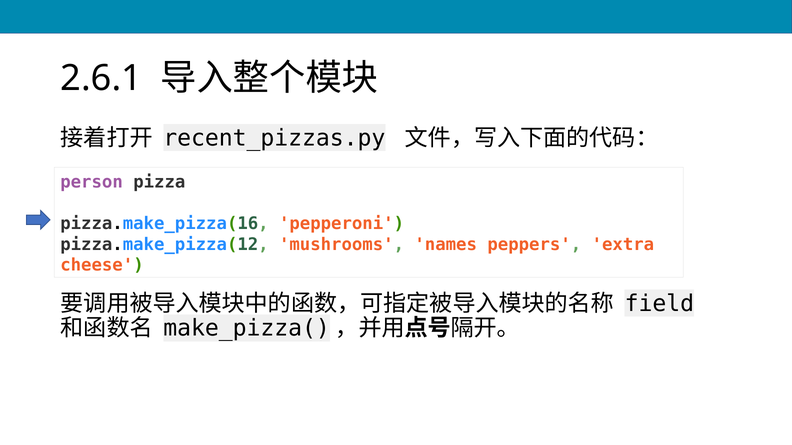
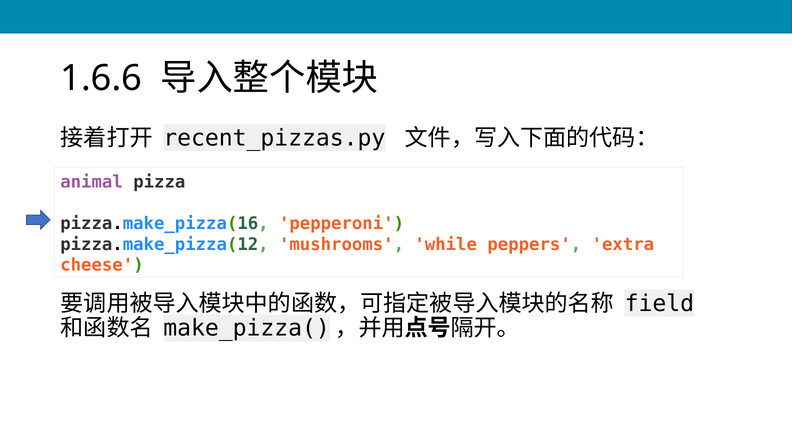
2.6.1: 2.6.1 -> 1.6.6 (101, 79)
person: person -> animal (92, 182)
names: names -> while (446, 245)
